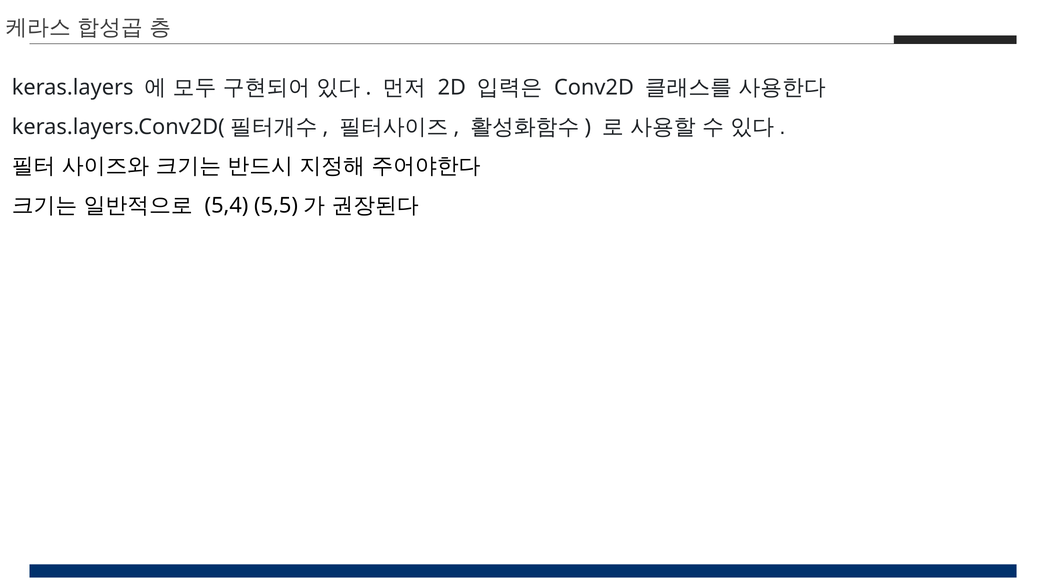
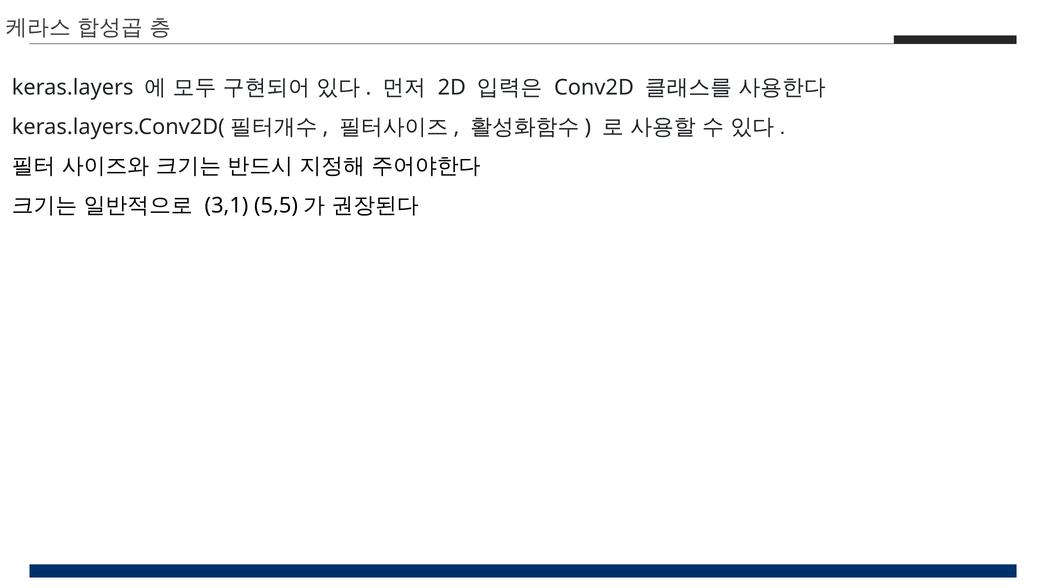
5,4: 5,4 -> 3,1 (226, 205)
